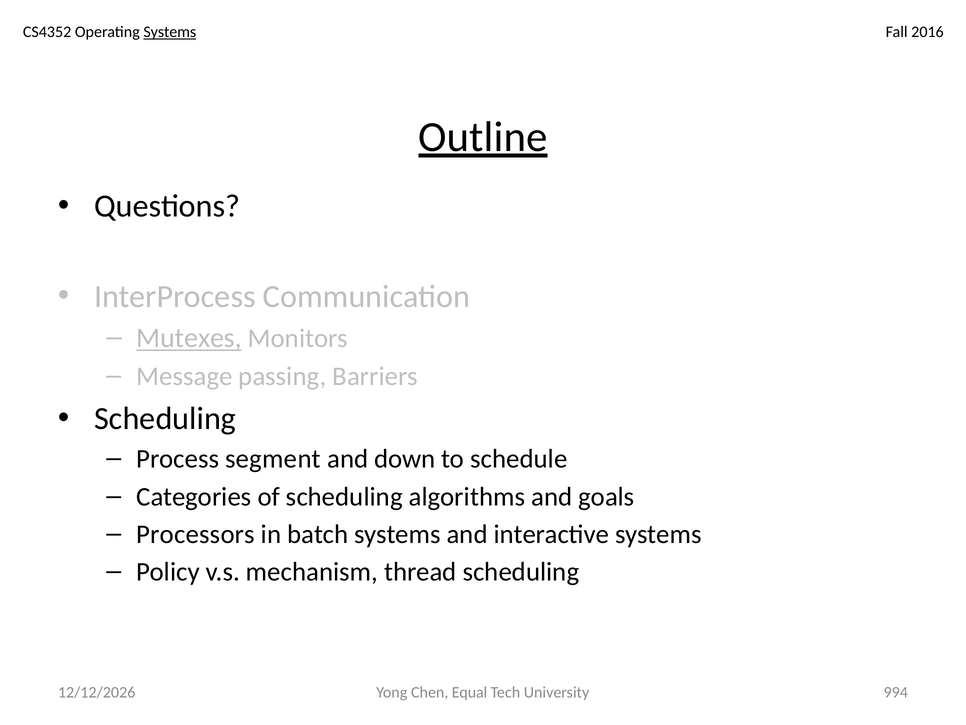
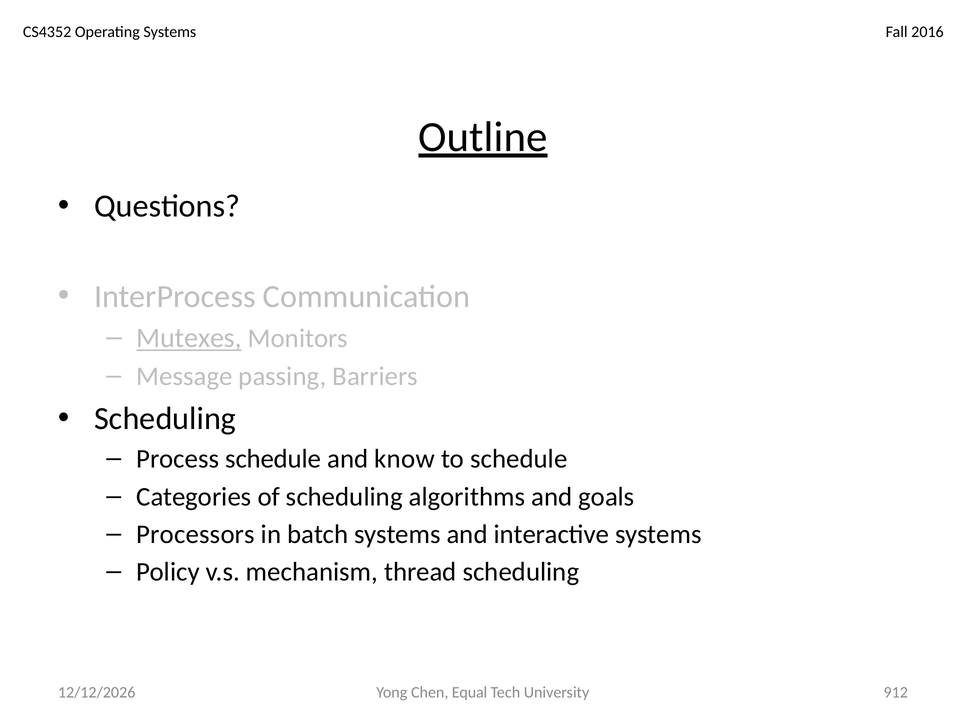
Systems underline: present -> none (170, 32)
Process segment: segment -> schedule (273, 459)
down: down -> know (405, 459)
994: 994 -> 912 (896, 692)
